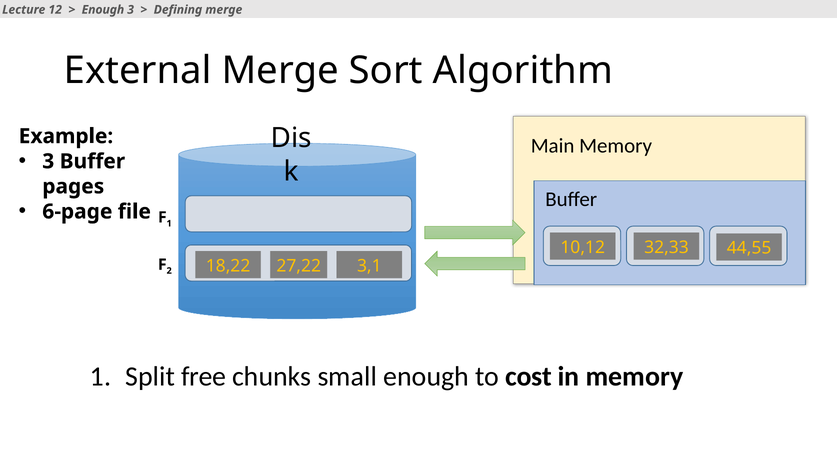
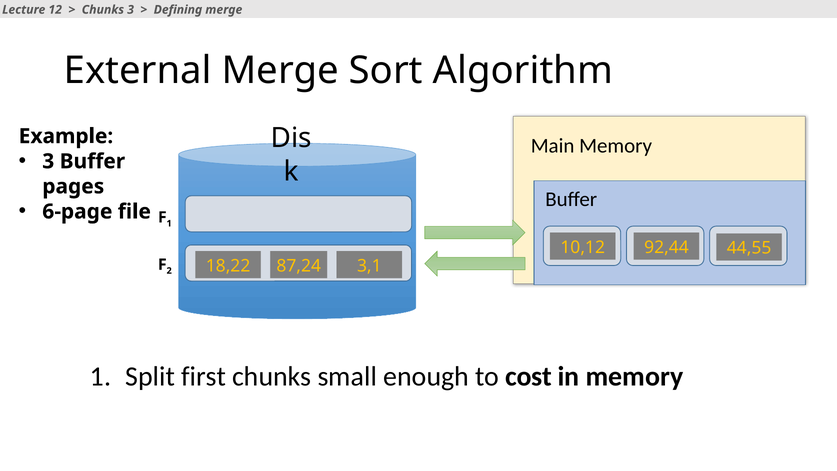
Enough: Enough -> Chunks (103, 10)
32,33: 32,33 -> 92,44 (666, 247)
27,22: 27,22 -> 87,24 (299, 266)
free: free -> first (204, 376)
